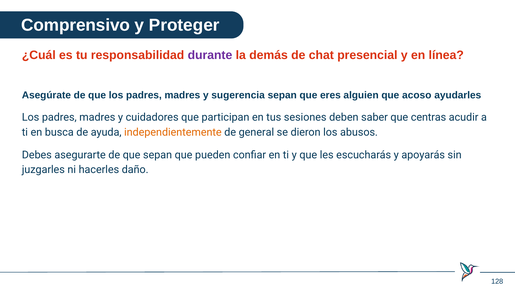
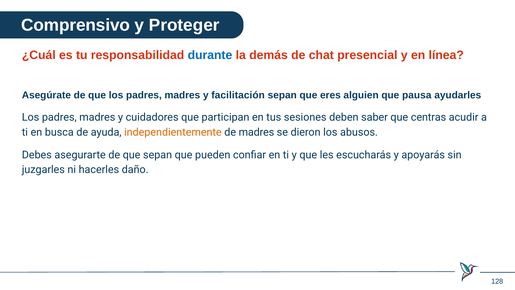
durante colour: purple -> blue (210, 55)
sugerencia: sugerencia -> facilitación (238, 95)
acoso: acoso -> pausa (417, 95)
de general: general -> madres (256, 132)
